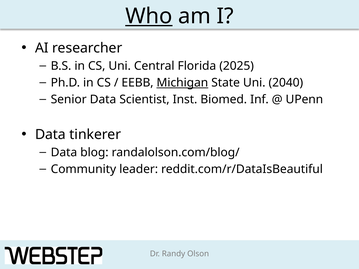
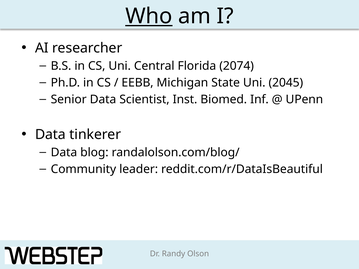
2025: 2025 -> 2074 (237, 66)
Michigan underline: present -> none (182, 83)
2040: 2040 -> 2045 (286, 83)
